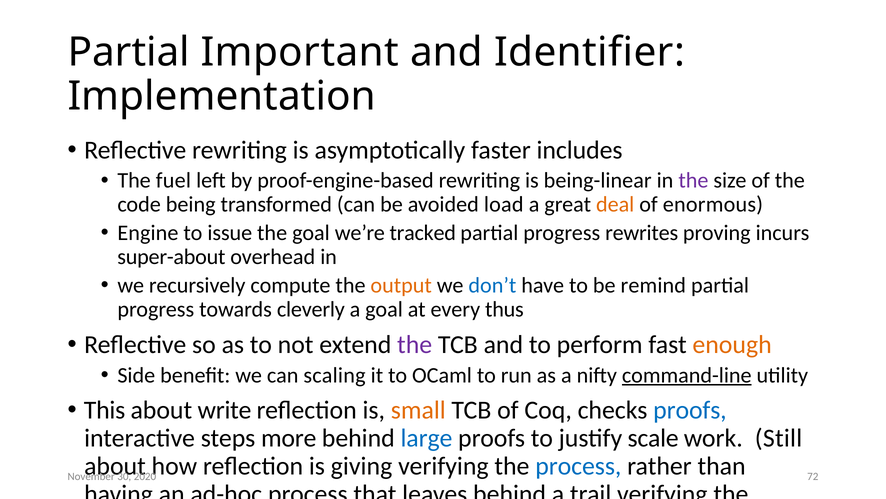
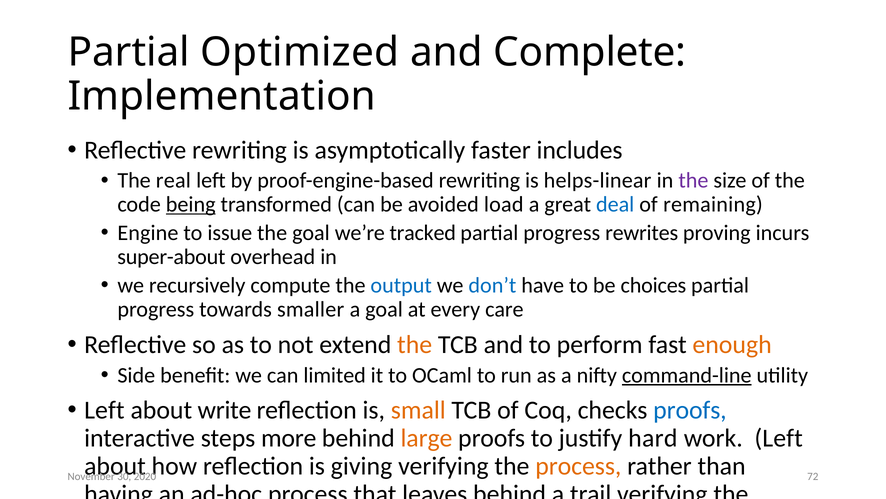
Important: Important -> Optimized (300, 53)
Identifier: Identifier -> Complete (590, 53)
fuel: fuel -> real (173, 180)
being-linear: being-linear -> helps-linear (598, 180)
being underline: none -> present (191, 204)
deal colour: orange -> blue (615, 204)
enormous: enormous -> remaining (713, 204)
output colour: orange -> blue (401, 285)
remind: remind -> choices (653, 285)
towards cleverly: cleverly -> smaller (311, 309)
thus: thus -> care (504, 309)
the colour: purple -> orange (415, 344)
scaling: scaling -> limited (335, 375)
This: This -> Left (104, 410)
large colour: blue -> orange (426, 438)
scale: scale -> hard (653, 438)
work Still: Still -> Left (779, 438)
process colour: blue -> orange (578, 466)
